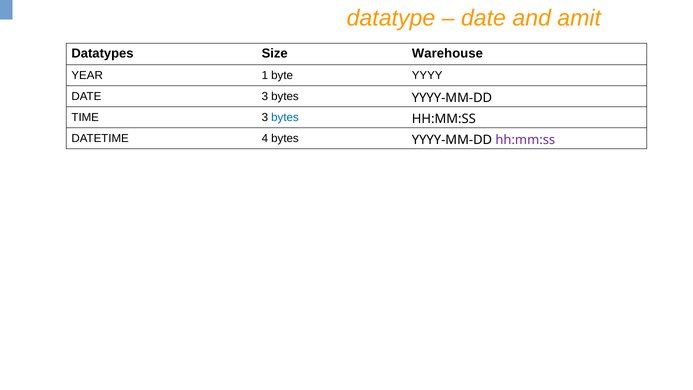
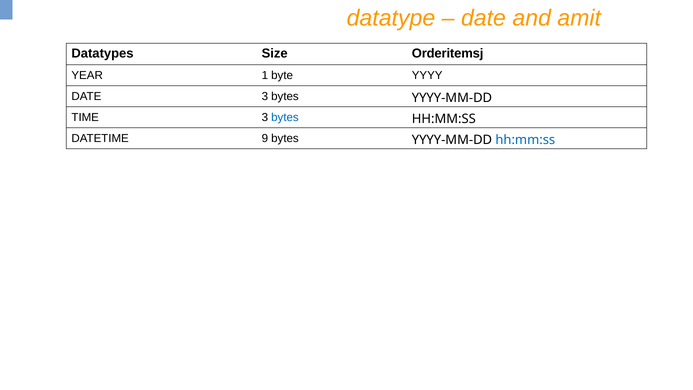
Warehouse: Warehouse -> Orderitemsj (448, 54)
4: 4 -> 9 (265, 138)
hh:mm:ss colour: purple -> blue (525, 140)
